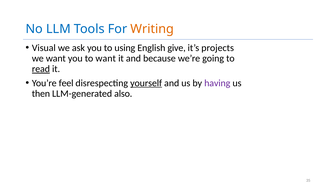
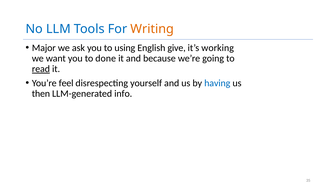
Visual: Visual -> Major (44, 48)
projects: projects -> working (218, 48)
to want: want -> done (106, 58)
yourself underline: present -> none (146, 83)
having colour: purple -> blue (217, 83)
also: also -> info (123, 94)
